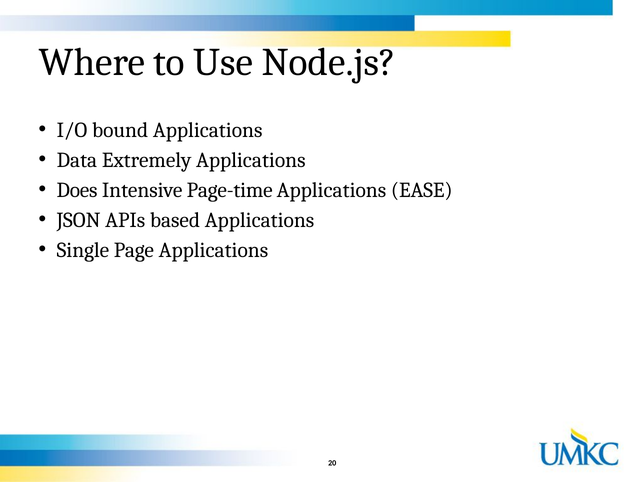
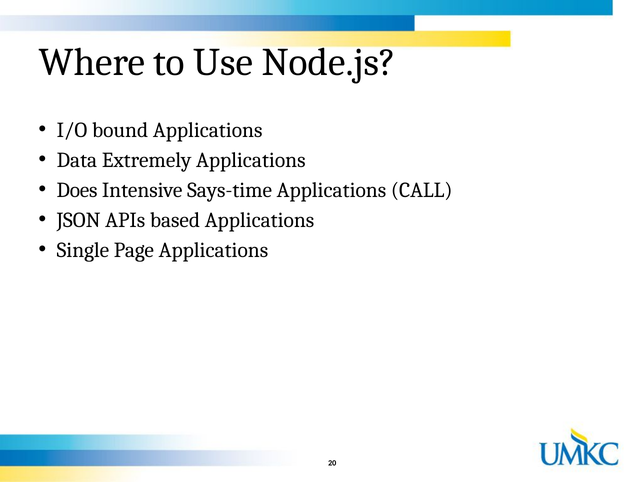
Page-time: Page-time -> Says-time (230, 190)
EASE: EASE -> CALL (422, 190)
